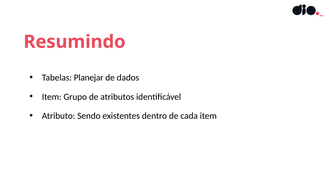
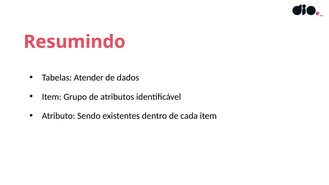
Planejar: Planejar -> Atender (89, 78)
